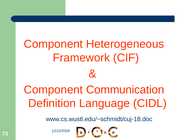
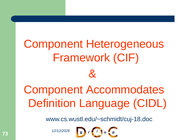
Communication: Communication -> Accommodates (125, 90)
